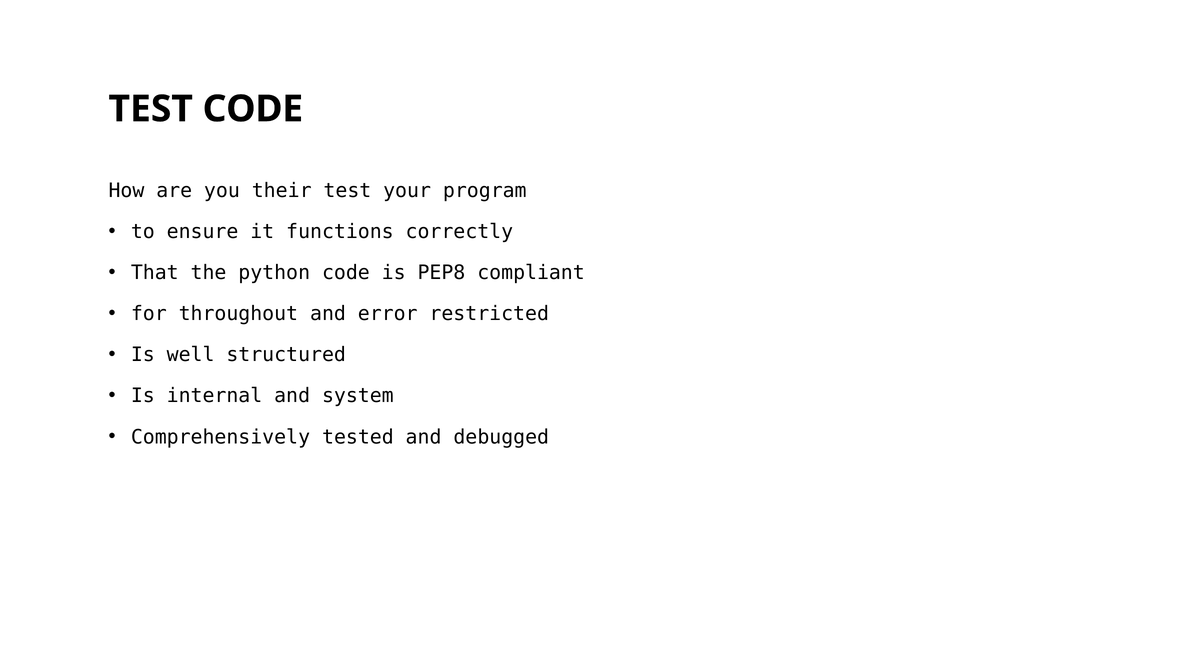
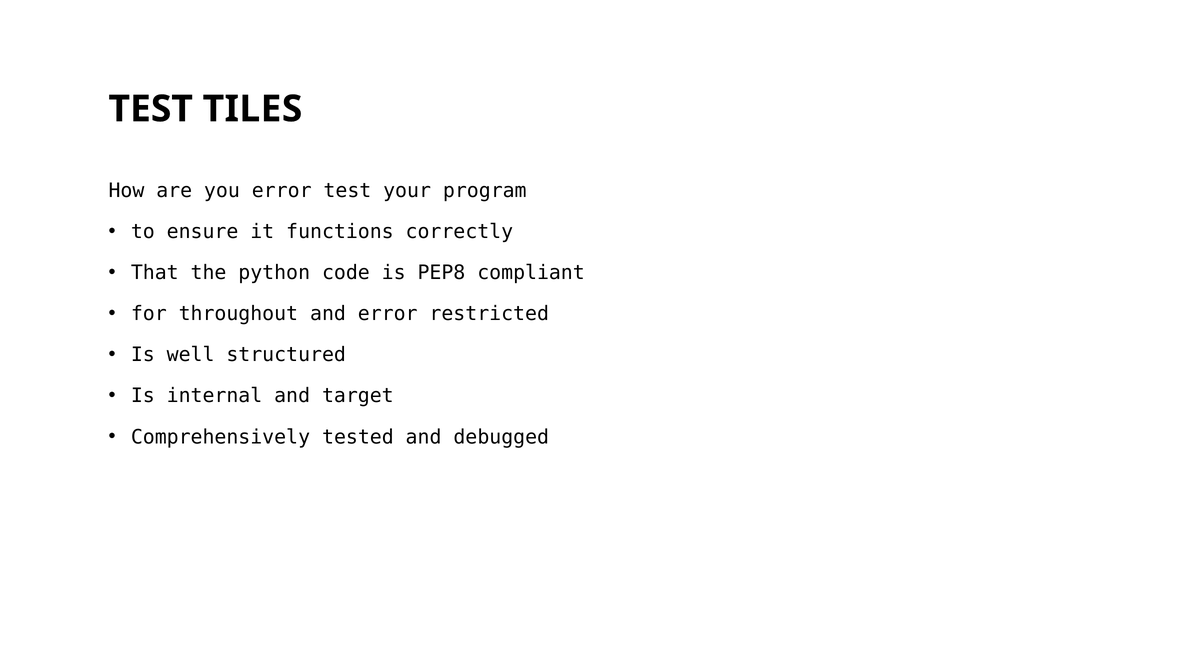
TEST CODE: CODE -> TILES (252, 109)
you their: their -> error (282, 191)
system: system -> target (358, 396)
